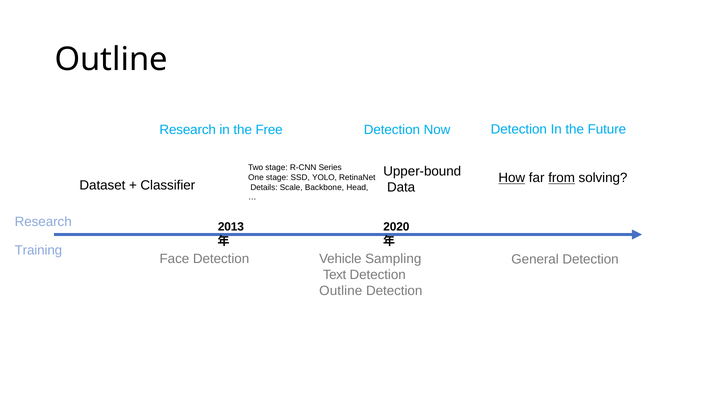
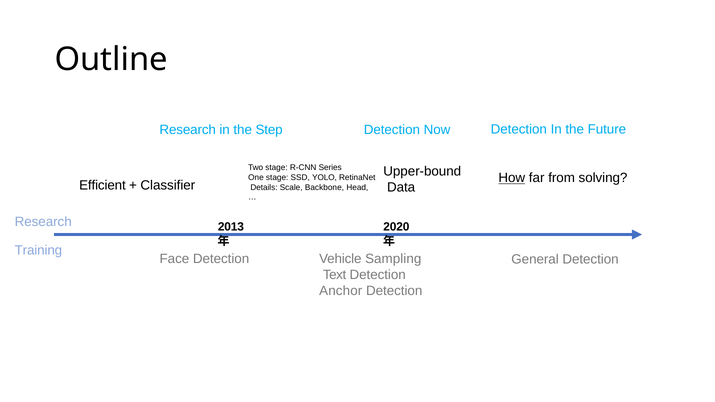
Free: Free -> Step (269, 130)
from underline: present -> none (562, 178)
Dataset: Dataset -> Efficient (102, 185)
Outline: Outline -> Anchor (341, 291)
